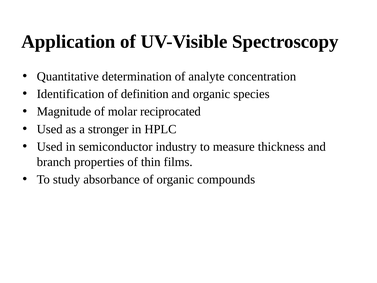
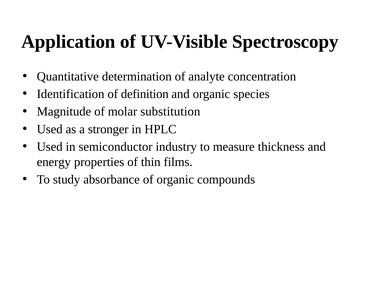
reciprocated: reciprocated -> substitution (170, 111)
branch: branch -> energy (54, 162)
